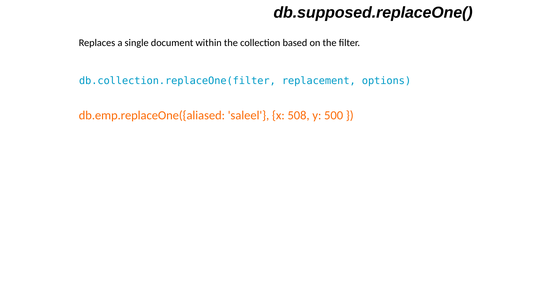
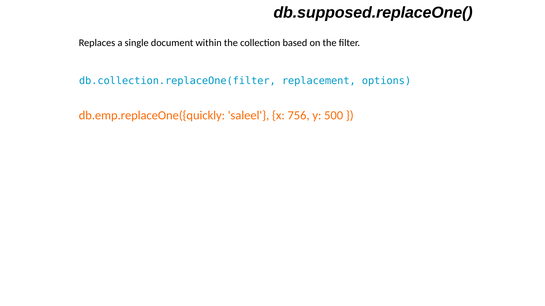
db.emp.replaceOne({aliased: db.emp.replaceOne({aliased -> db.emp.replaceOne({quickly (152, 116)
508: 508 -> 756 (299, 116)
